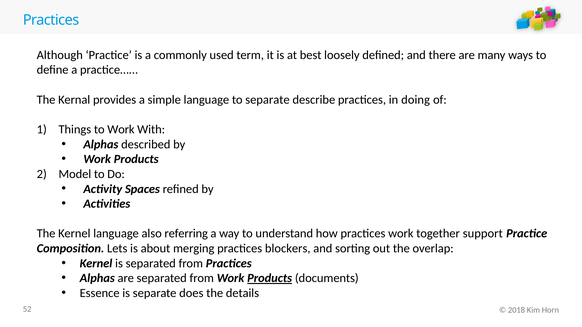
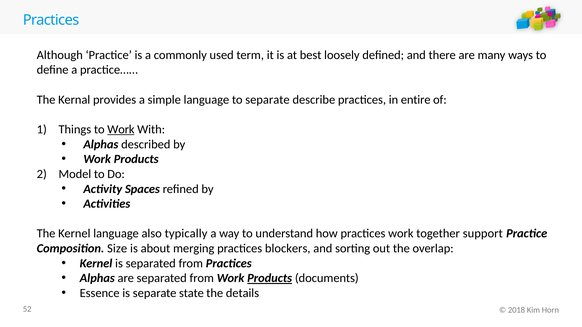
doing: doing -> entire (416, 100)
Work underline: none -> present (121, 130)
referring: referring -> typically (186, 234)
Lets: Lets -> Size (117, 249)
does: does -> state (191, 293)
